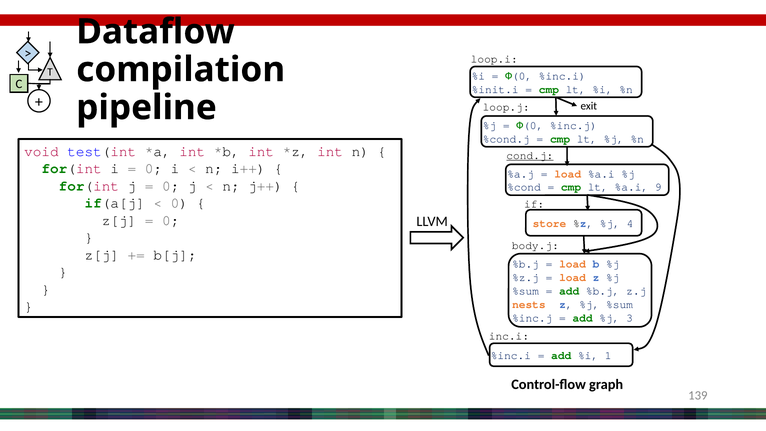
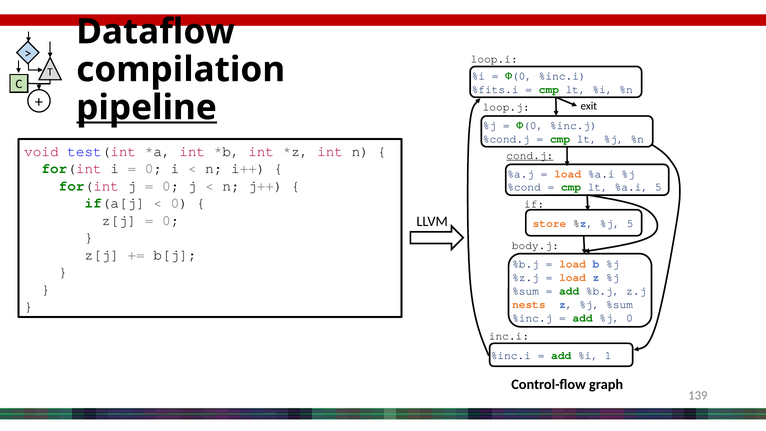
%init.i: %init.i -> %fits.i (495, 89)
pipeline underline: none -> present (147, 108)
%a.i 9: 9 -> 5 (658, 187)
%j 4: 4 -> 5 (630, 223)
%j 3: 3 -> 0 (629, 318)
